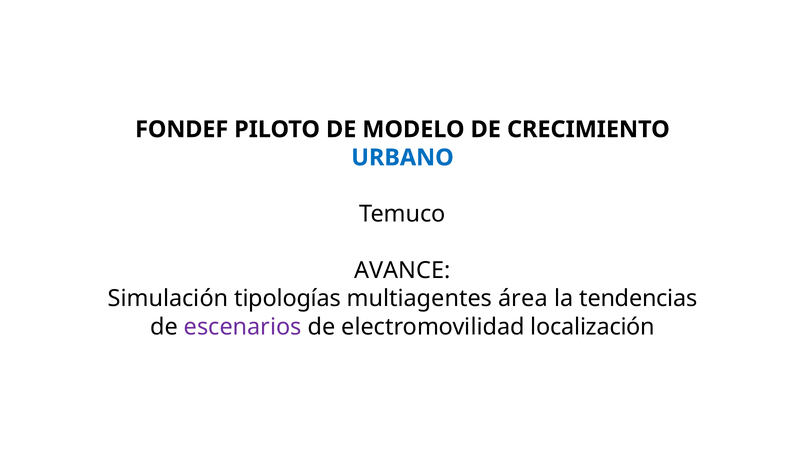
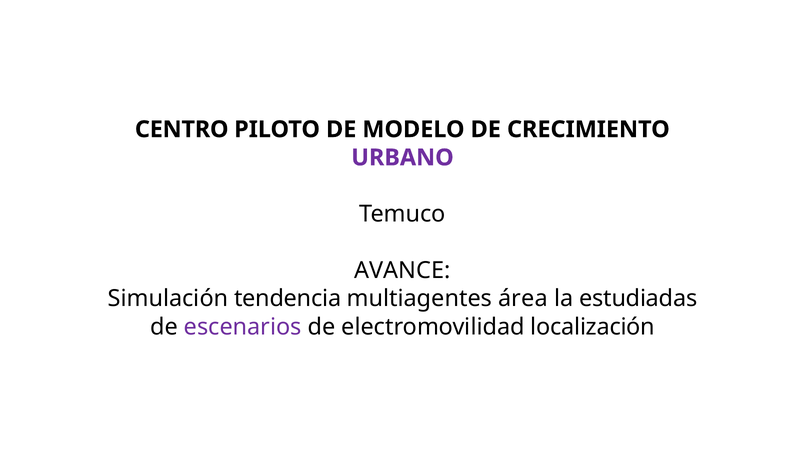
FONDEF: FONDEF -> CENTRO (182, 129)
URBANO colour: blue -> purple (402, 158)
tipologías: tipologías -> tendencia (288, 298)
tendencias: tendencias -> estudiadas (638, 298)
